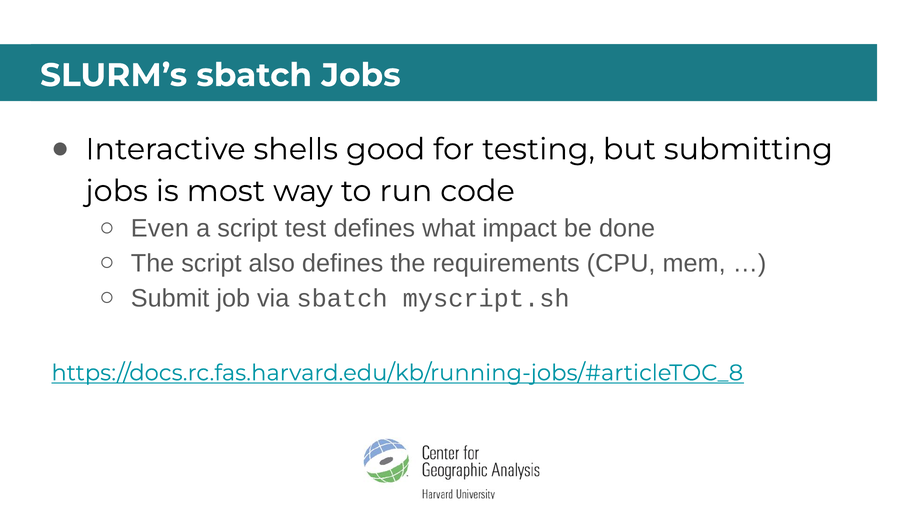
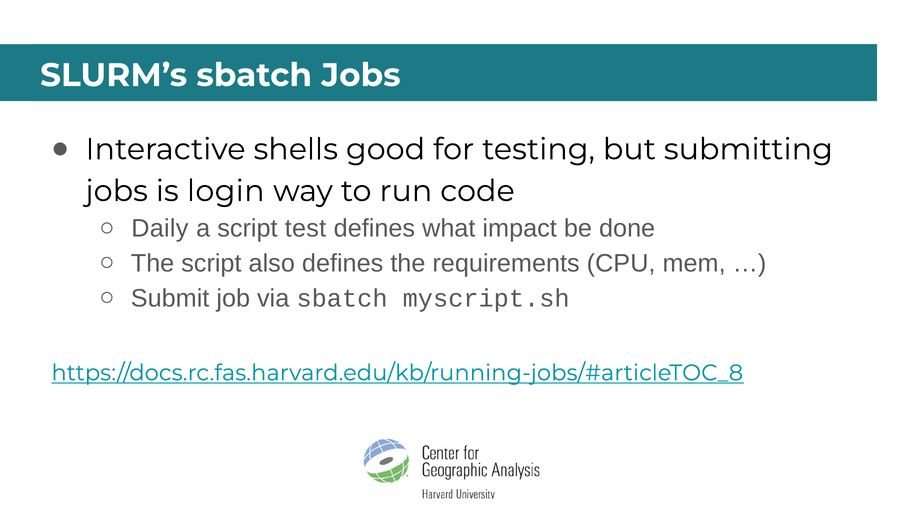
most: most -> login (226, 191)
Even: Even -> Daily (160, 229)
